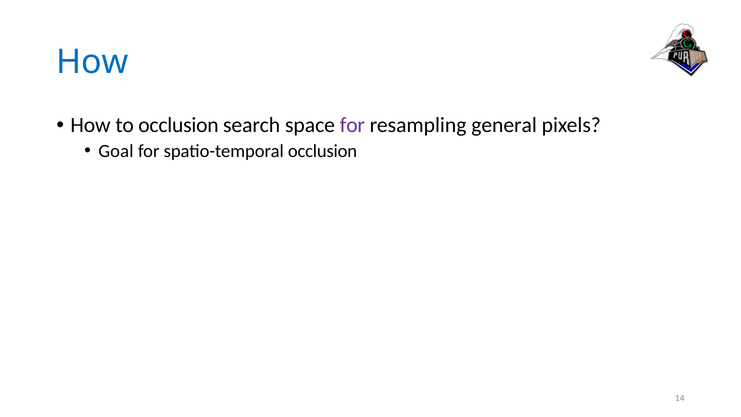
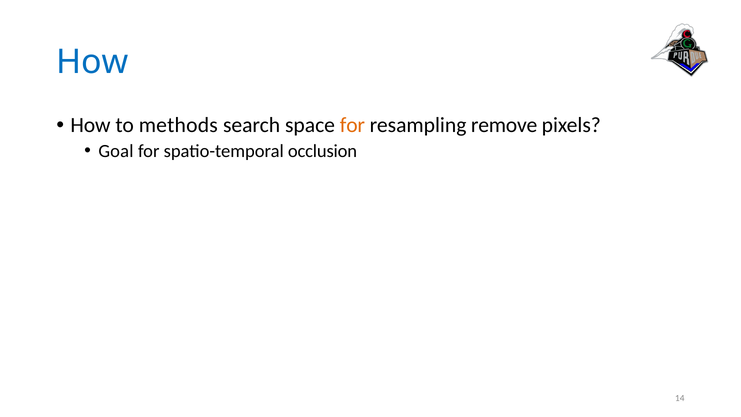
to occlusion: occlusion -> methods (178, 125)
for colour: purple -> orange (352, 125)
general: general -> remove (504, 125)
